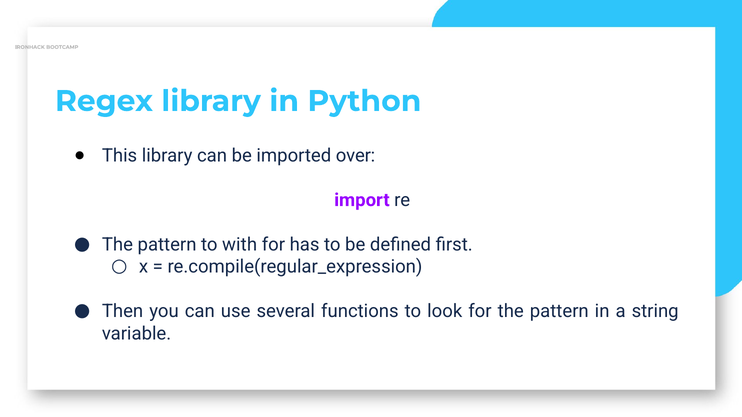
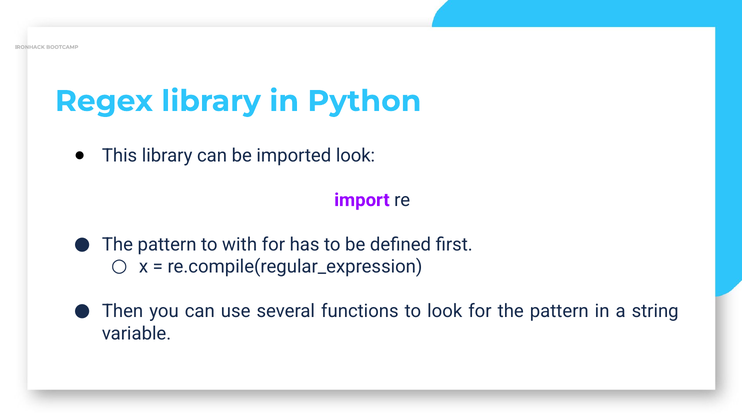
imported over: over -> look (355, 156)
